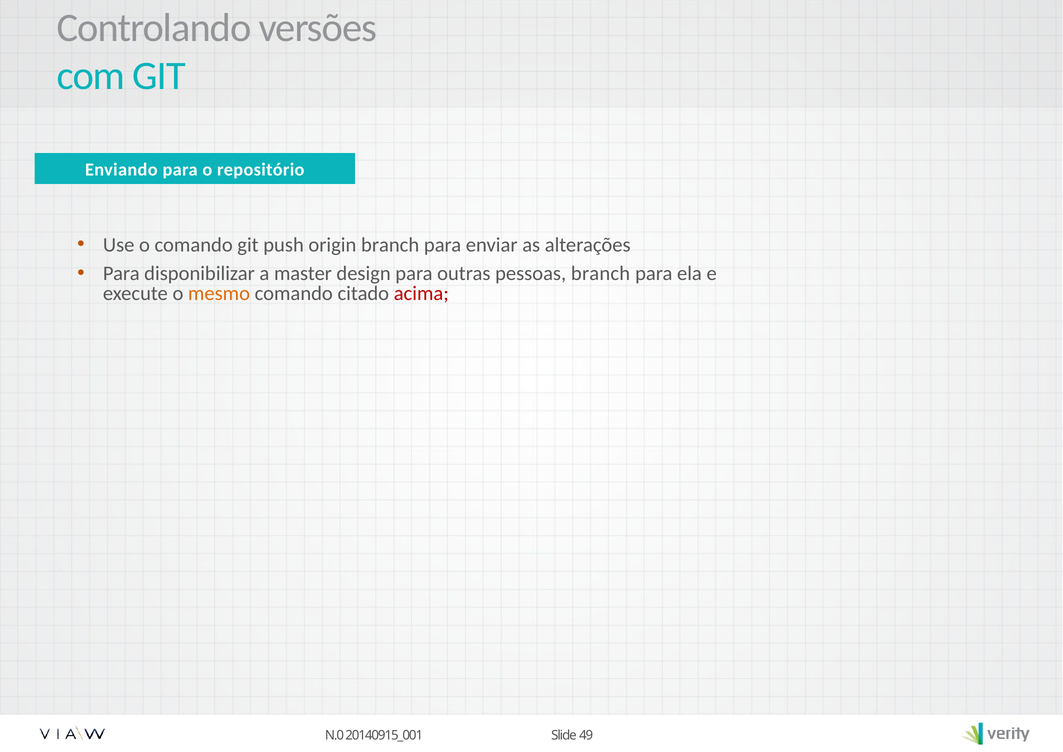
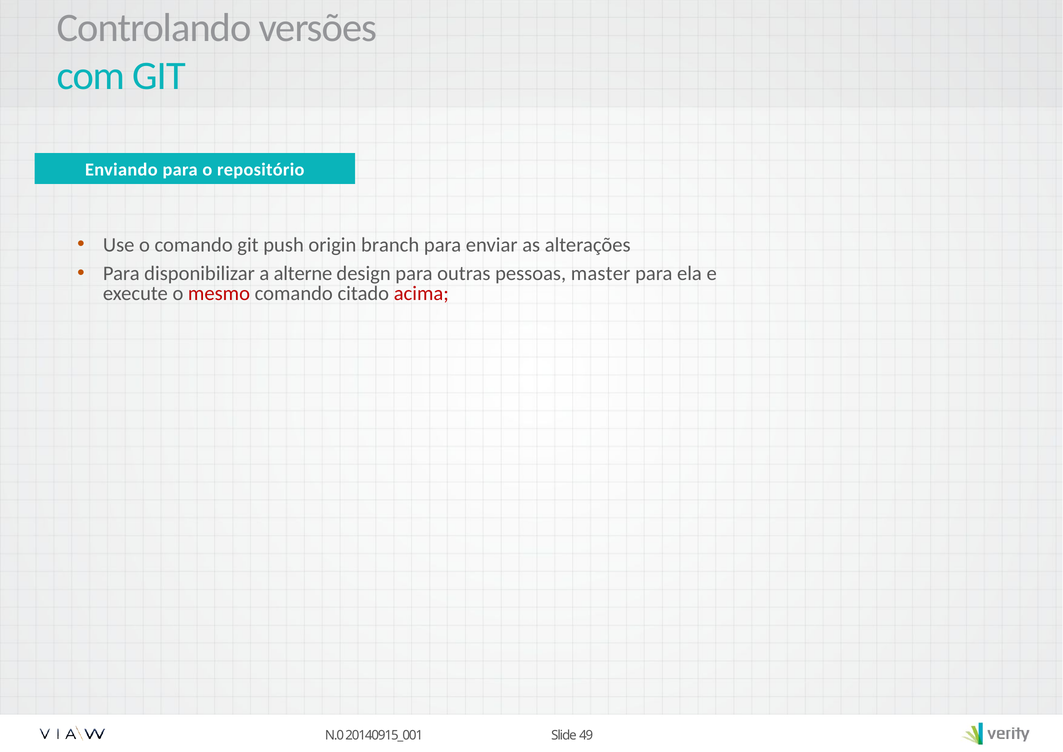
master: master -> alterne (303, 274)
pessoas branch: branch -> master (601, 274)
mesmo colour: orange -> red (219, 294)
